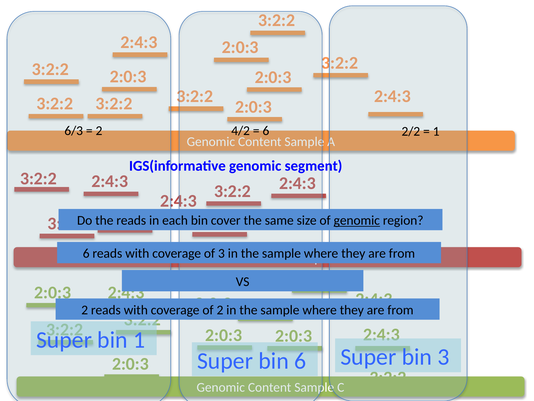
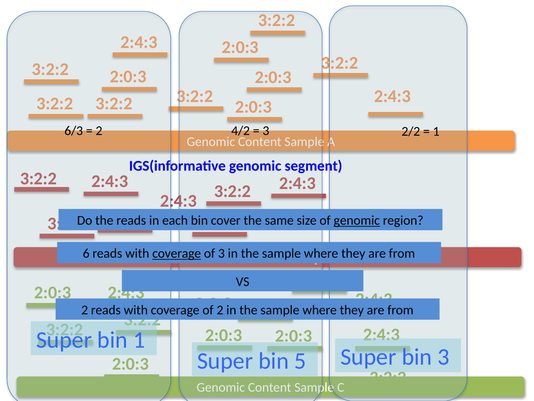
6: 6 -> 3 (266, 131)
coverage underline: none -> present (177, 253)
bin 6: 6 -> 5 (300, 360)
